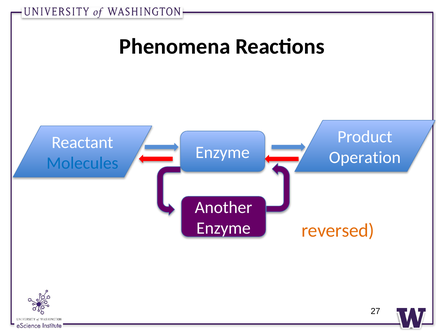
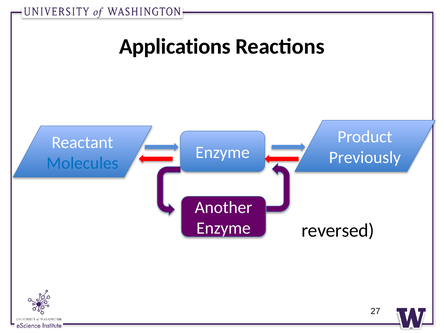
Phenomena: Phenomena -> Applications (175, 47)
Operation: Operation -> Previously (365, 157)
reversed colour: orange -> black (338, 230)
